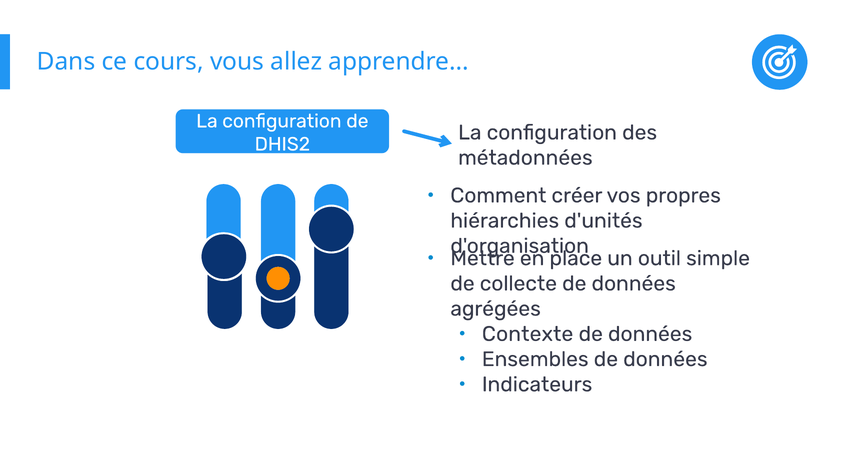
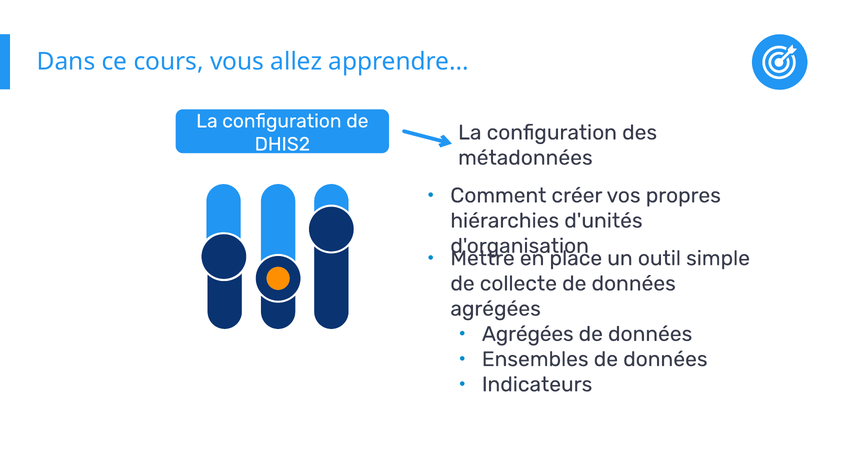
Contexte: Contexte -> Agrégées (528, 334)
